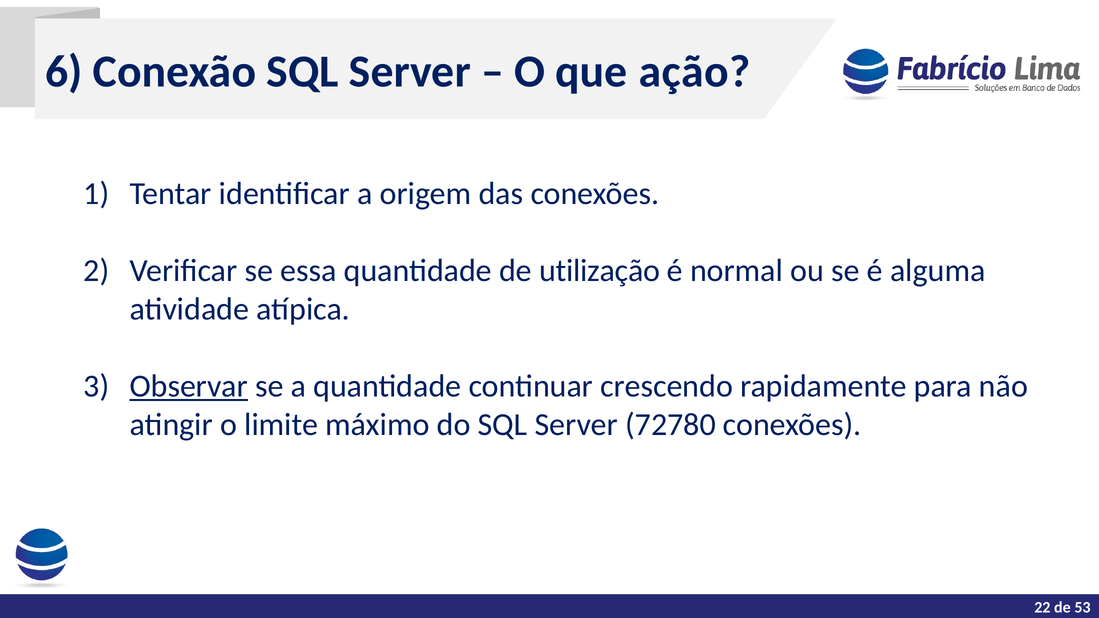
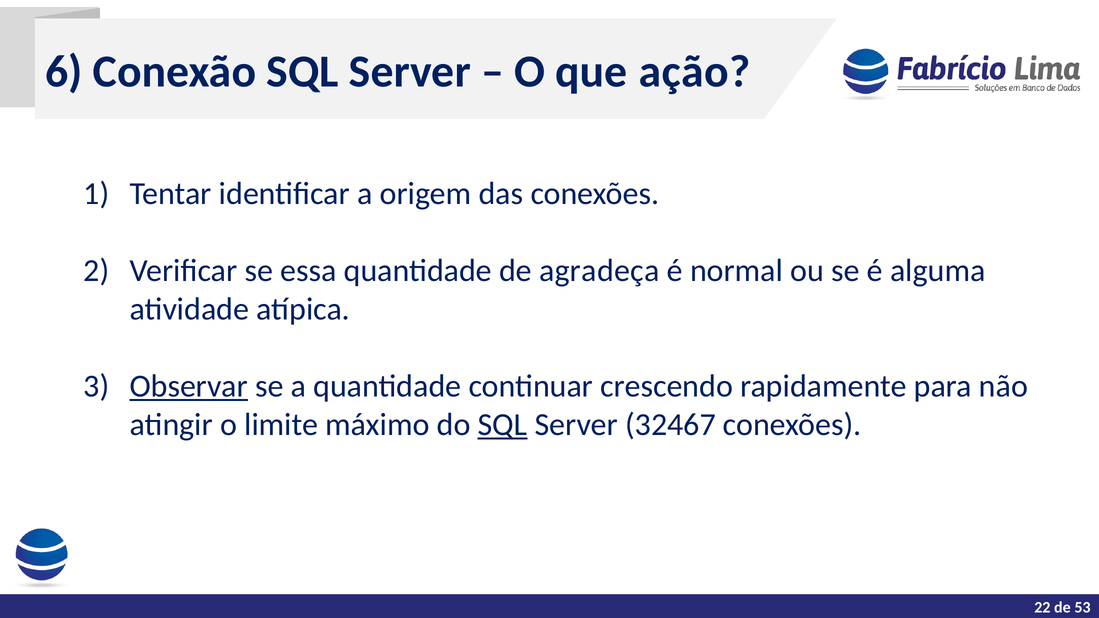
utilização: utilização -> agradeça (599, 271)
SQL underline: none -> present (502, 425)
72780: 72780 -> 32467 (670, 425)
